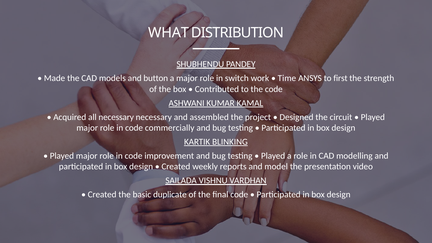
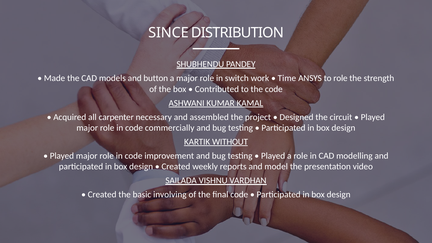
WHAT: WHAT -> SINCE (168, 33)
to first: first -> role (340, 78)
all necessary: necessary -> carpenter (116, 117)
BLINKING: BLINKING -> WITHOUT (230, 142)
duplicate: duplicate -> involving (170, 195)
